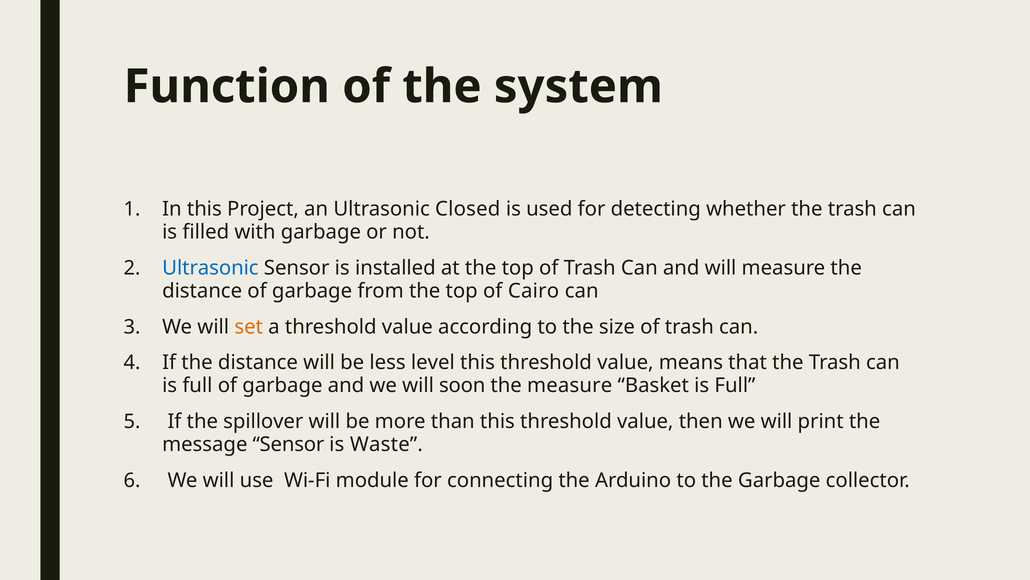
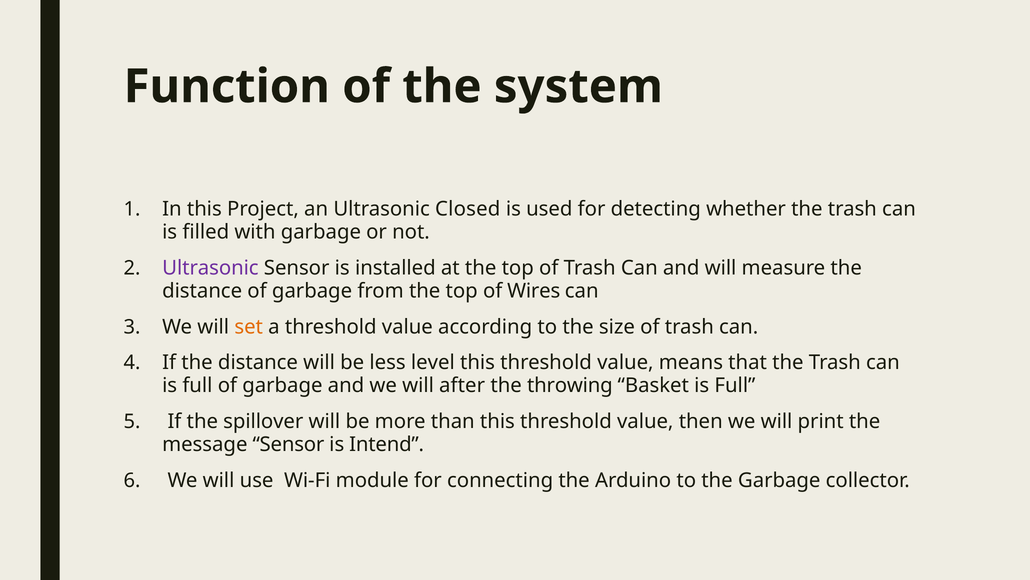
Ultrasonic colour: blue -> purple (210, 268)
Cairo: Cairo -> Wires (534, 291)
soon: soon -> after (462, 385)
the measure: measure -> throwing (570, 385)
Waste: Waste -> Intend (387, 444)
